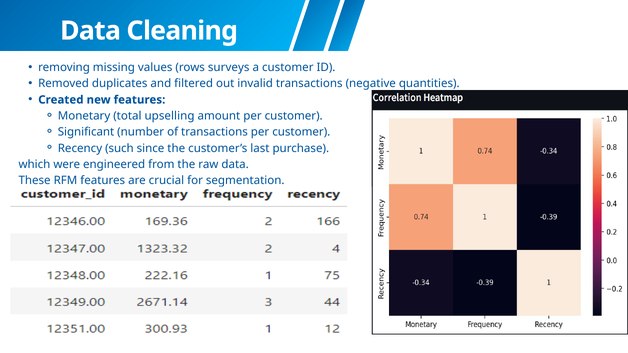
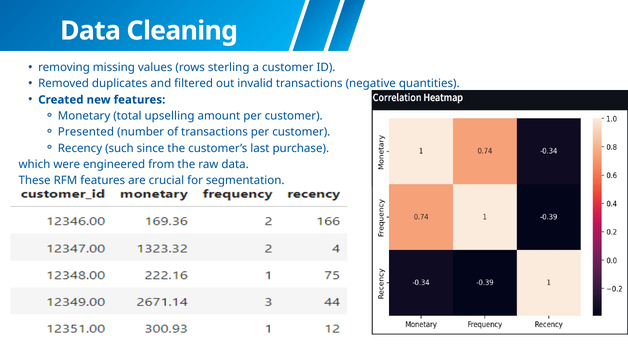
surveys: surveys -> sterling (229, 67)
Significant: Significant -> Presented (86, 132)
